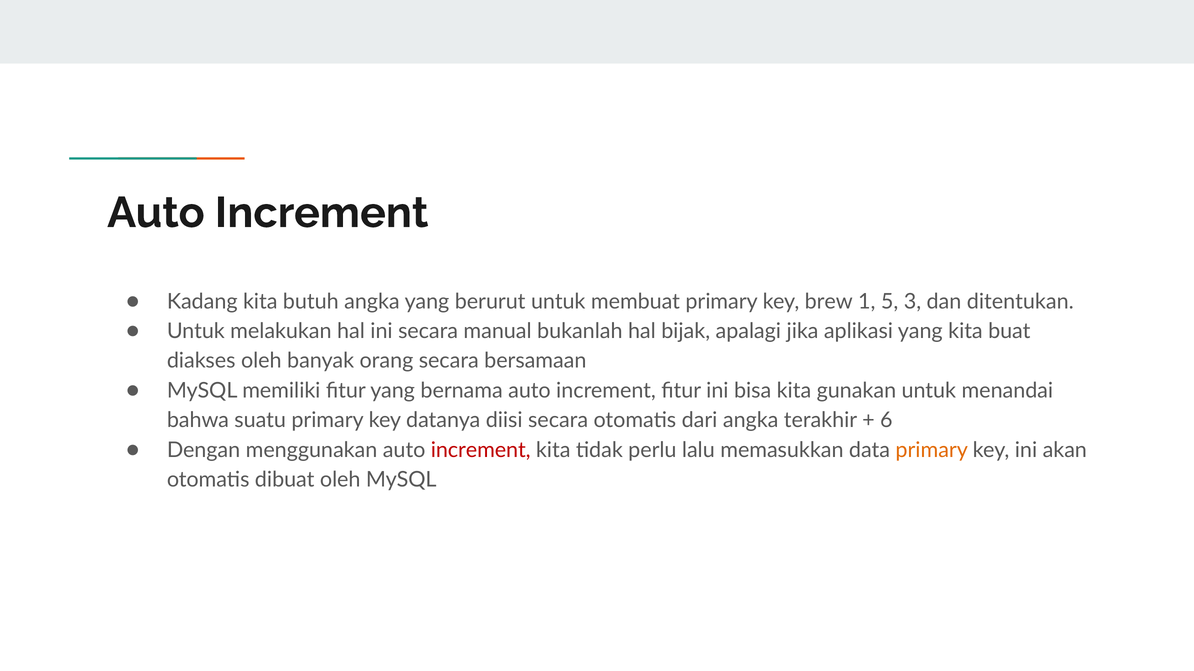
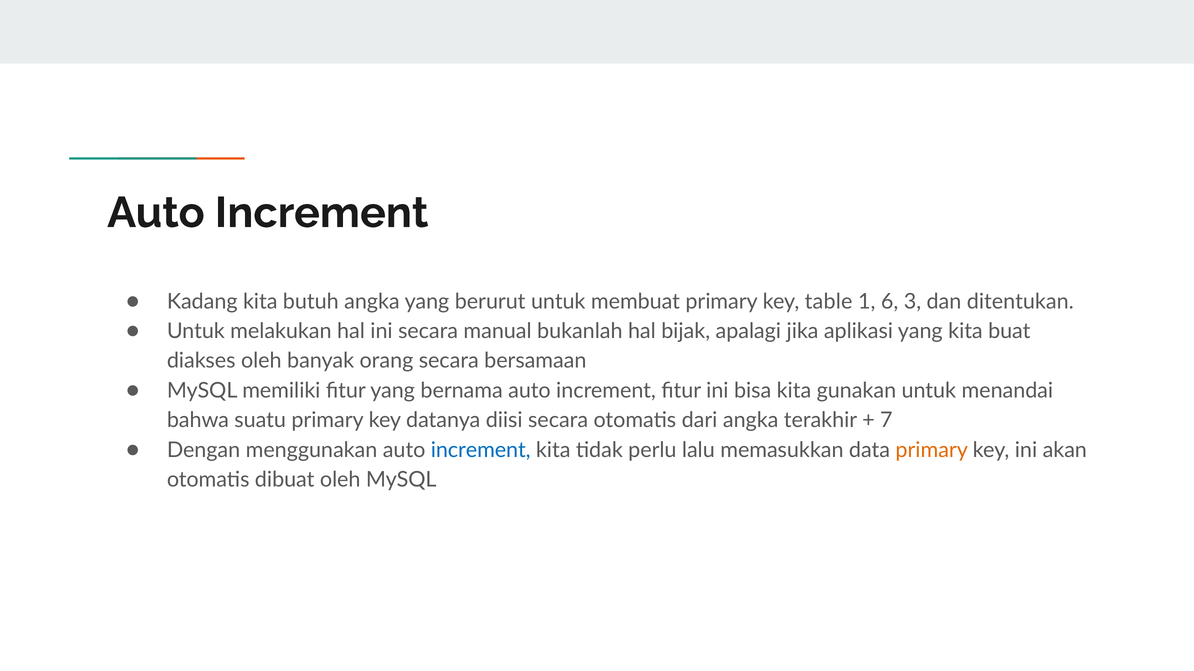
brew: brew -> table (829, 302)
5: 5 -> 6 (890, 302)
6: 6 -> 7 (886, 421)
increment colour: red -> blue (481, 451)
